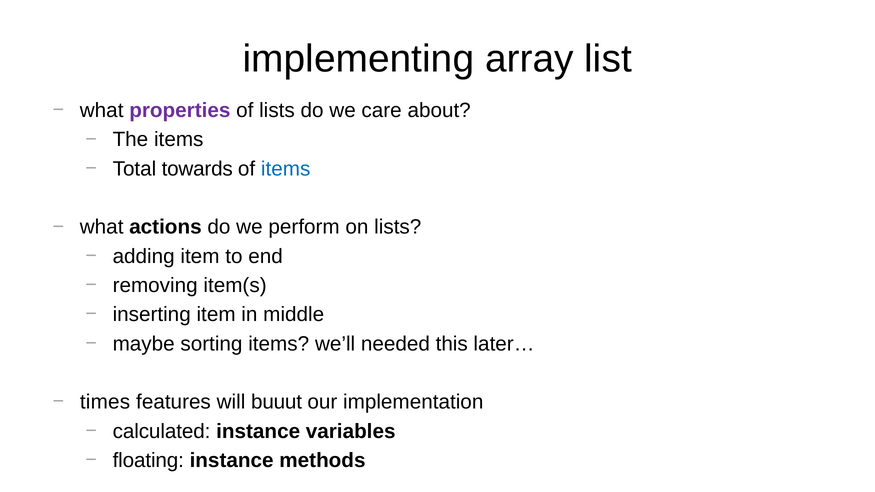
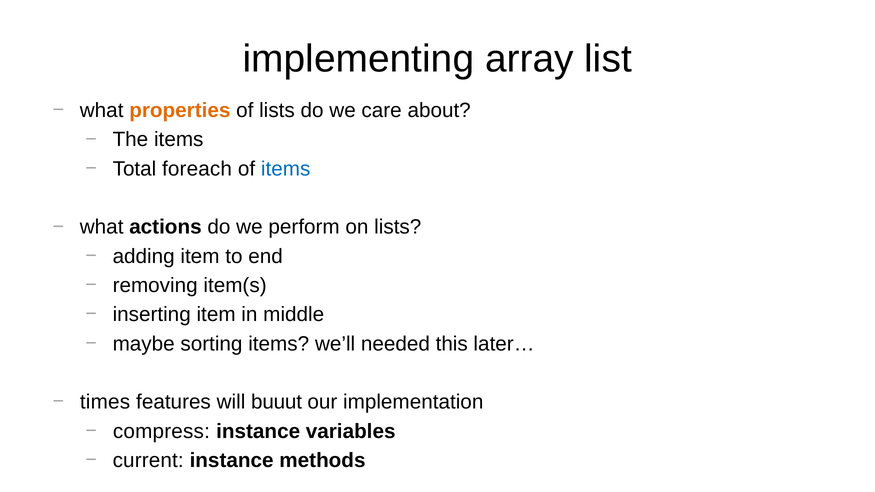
properties colour: purple -> orange (180, 110)
towards: towards -> foreach (197, 169)
calculated: calculated -> compress (161, 431)
floating: floating -> current (148, 461)
